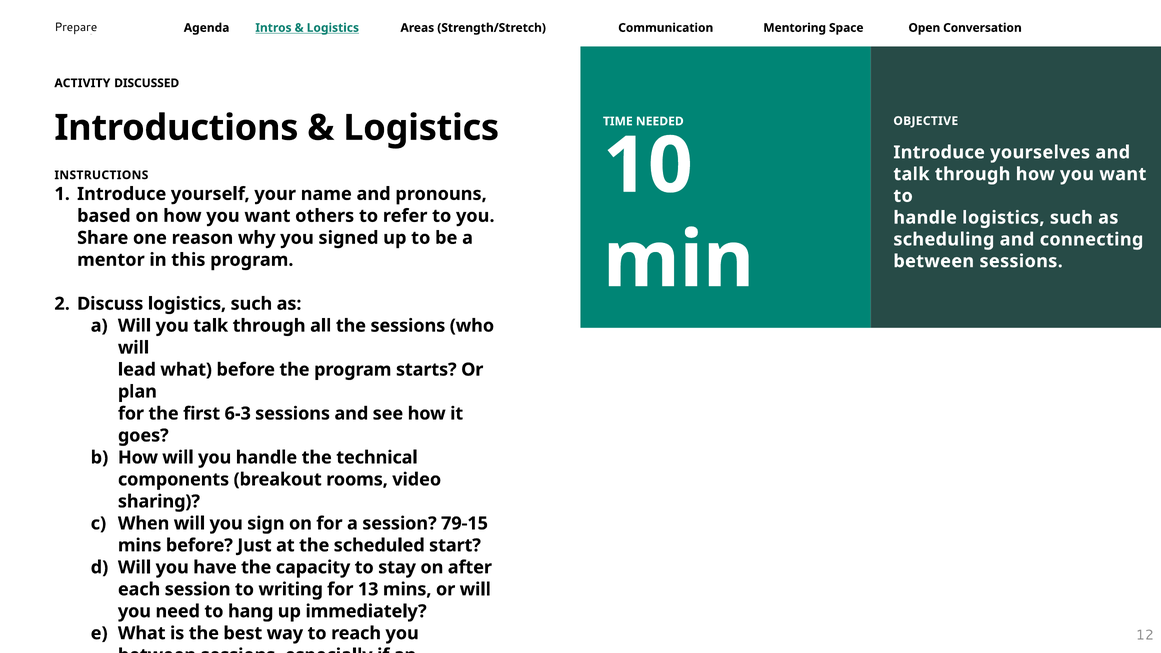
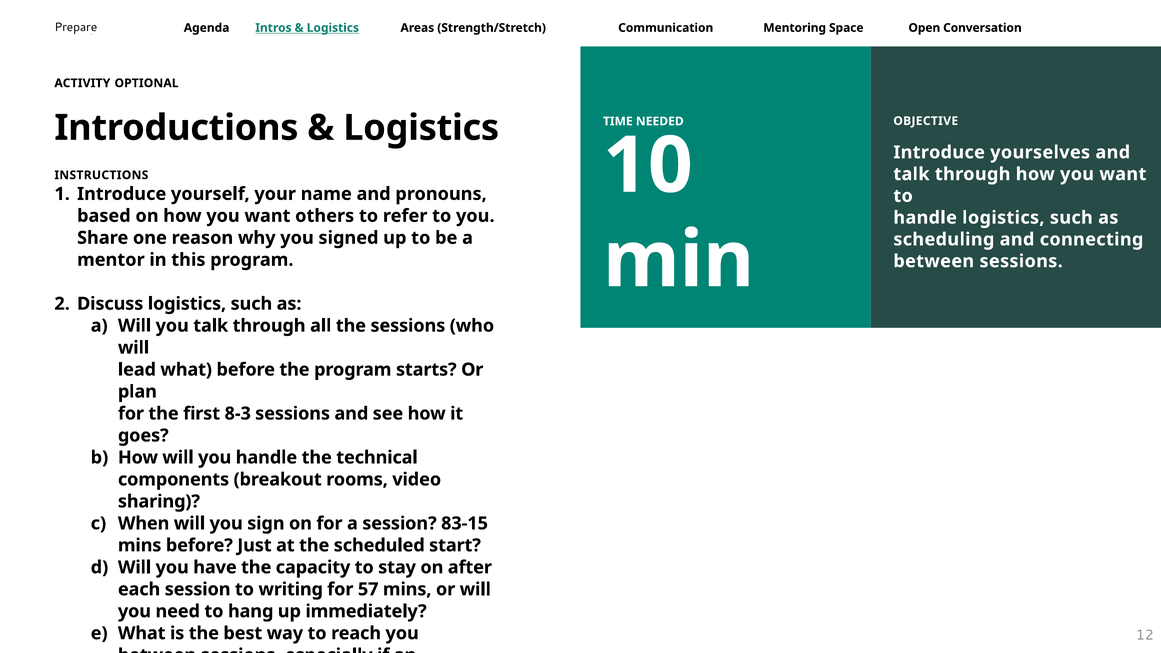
DISCUSSED: DISCUSSED -> OPTIONAL (147, 83)
6-3: 6-3 -> 8-3 (238, 414)
79-15: 79-15 -> 83-15 (465, 523)
13: 13 -> 57 (368, 589)
